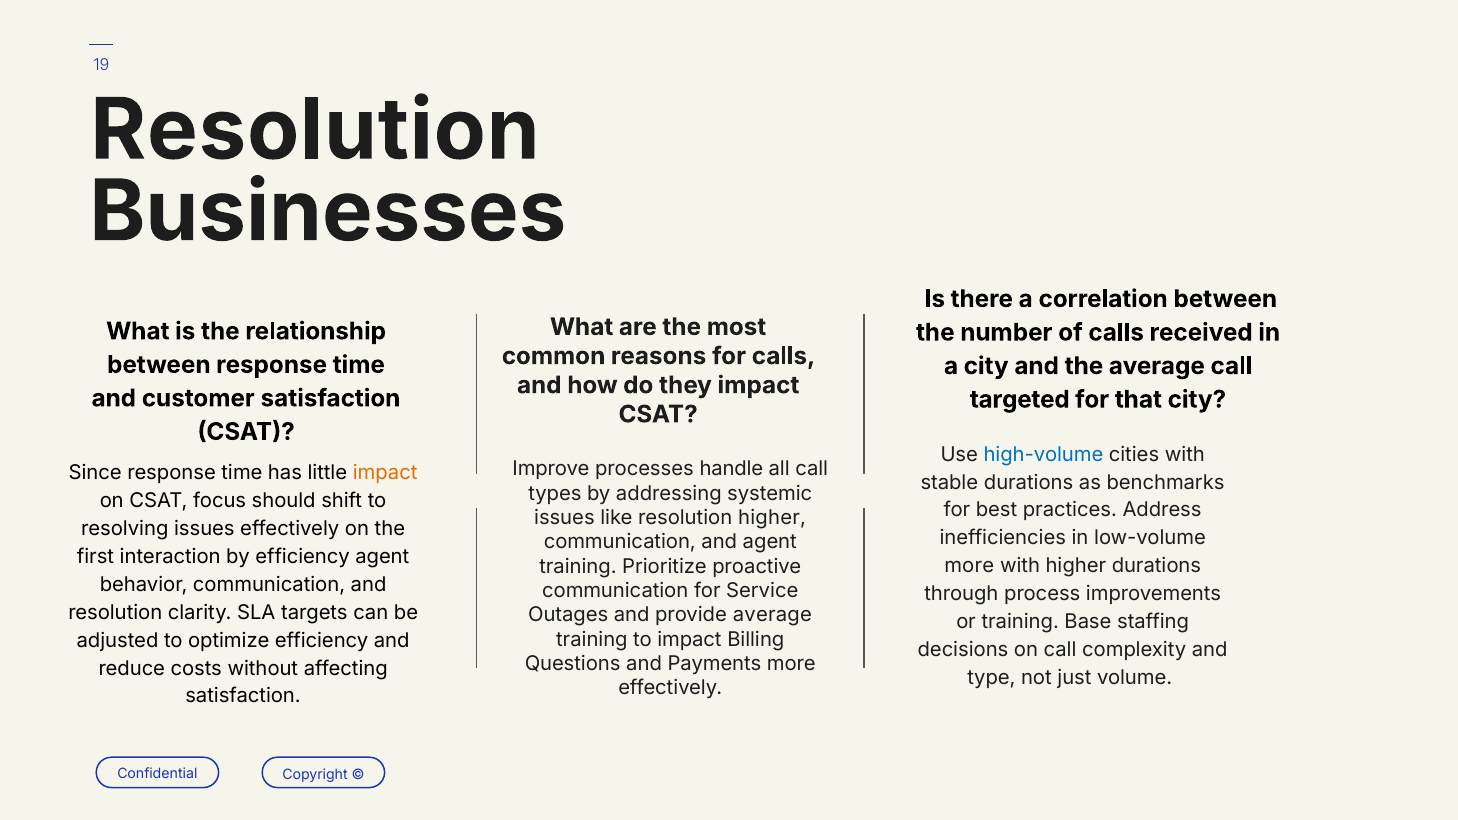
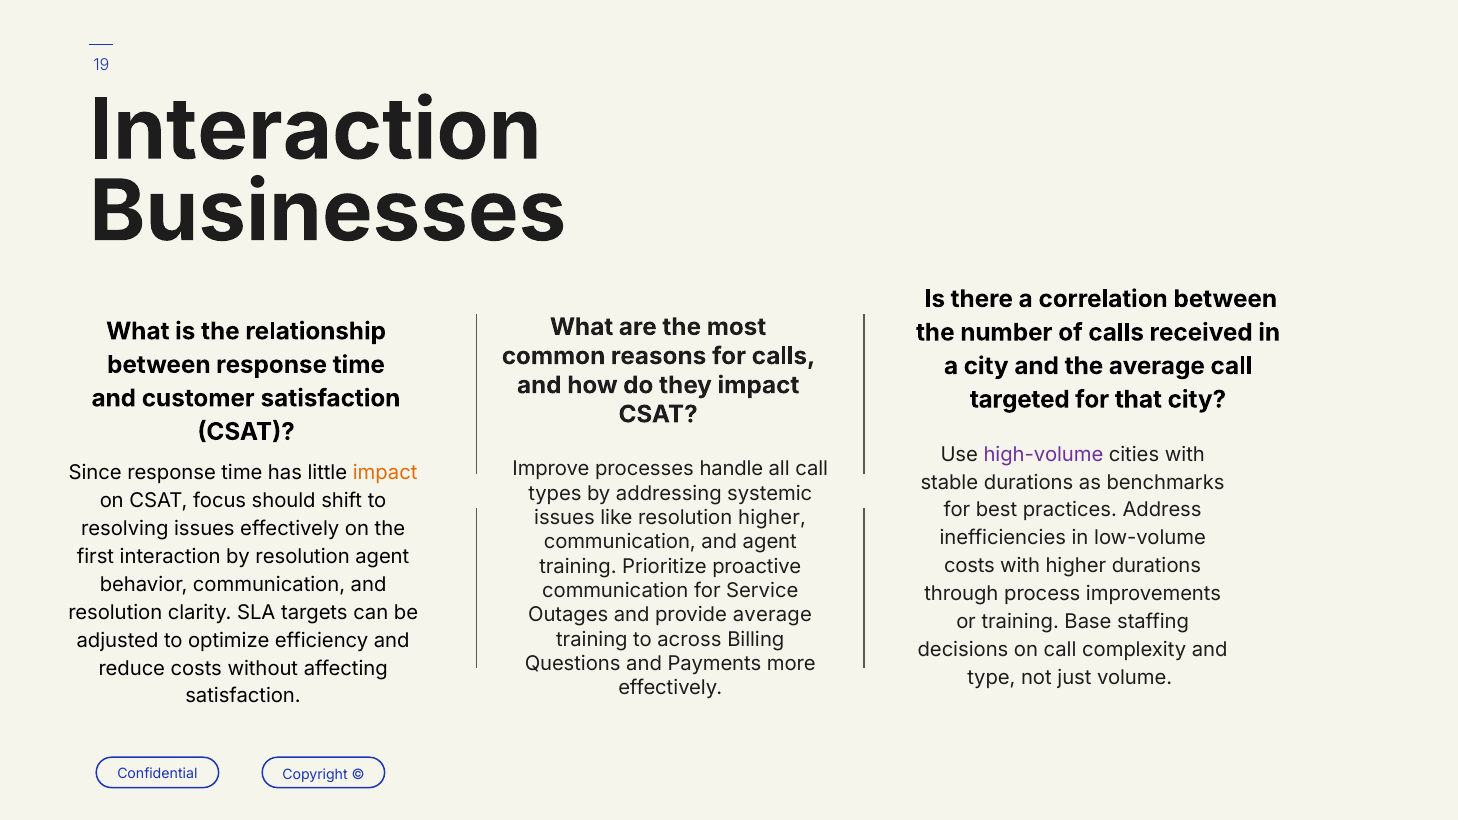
Resolution: Resolution -> Interaction (315, 131)
high-volume colour: blue -> purple (1043, 454)
by efficiency: efficiency -> resolution (303, 557)
more: more -> costs (969, 566)
to impact: impact -> across (689, 640)
